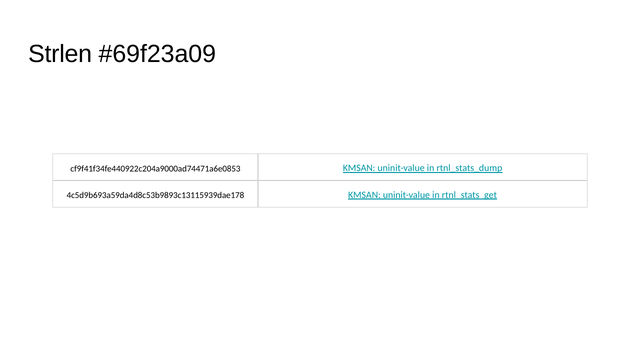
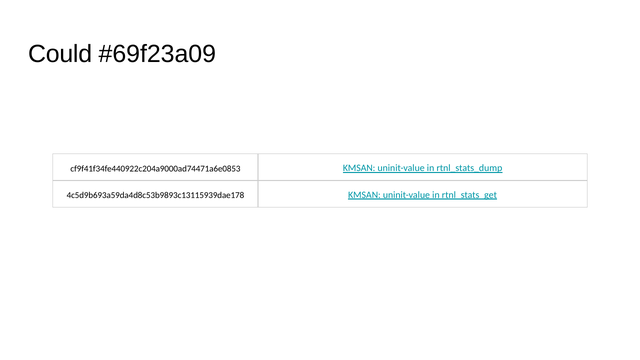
Strlen: Strlen -> Could (60, 54)
